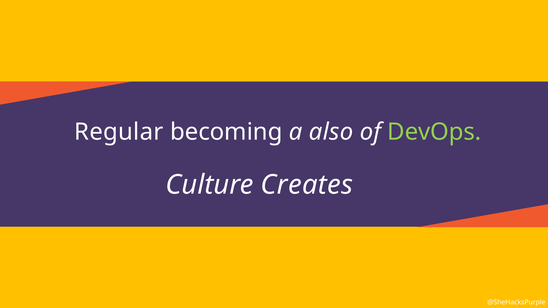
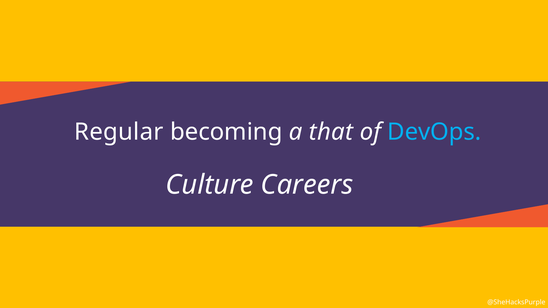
also: also -> that (331, 132)
DevOps colour: light green -> light blue (434, 132)
Creates: Creates -> Careers (307, 185)
